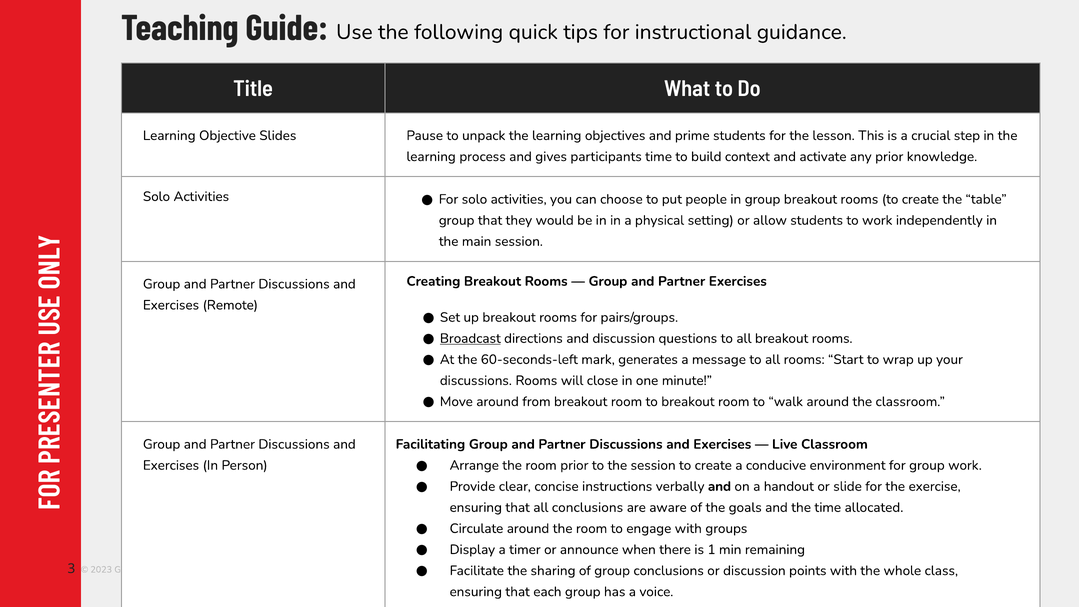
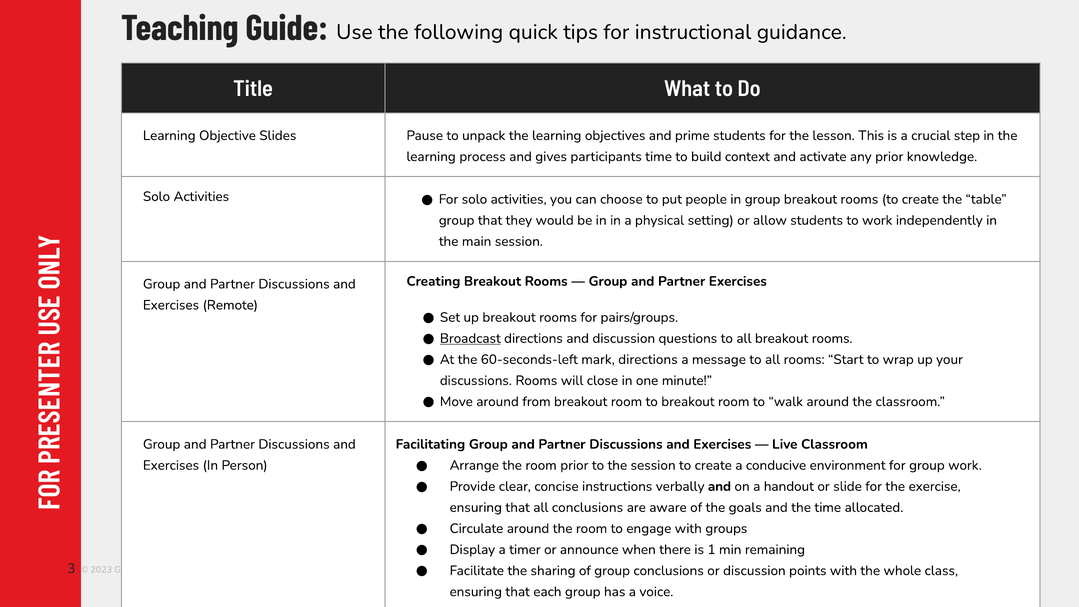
mark generates: generates -> directions (648, 359)
